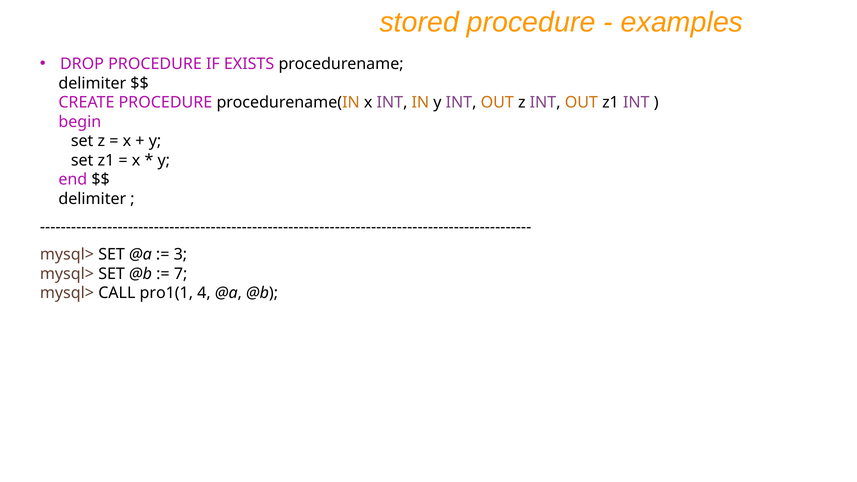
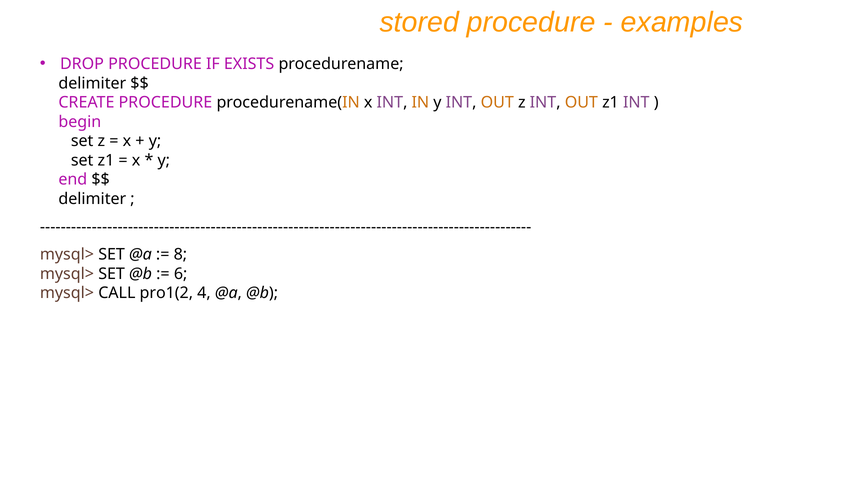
3: 3 -> 8 (180, 255)
7: 7 -> 6 (181, 274)
pro1(1: pro1(1 -> pro1(2 (166, 293)
